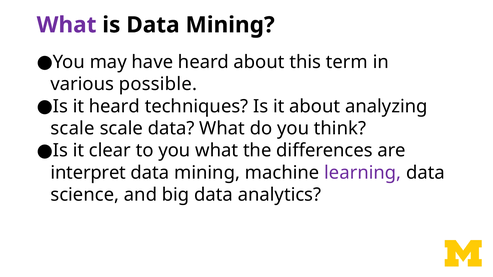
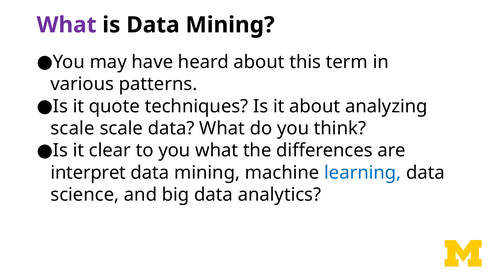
possible: possible -> patterns (158, 84)
it heard: heard -> quote (114, 106)
learning colour: purple -> blue (363, 173)
